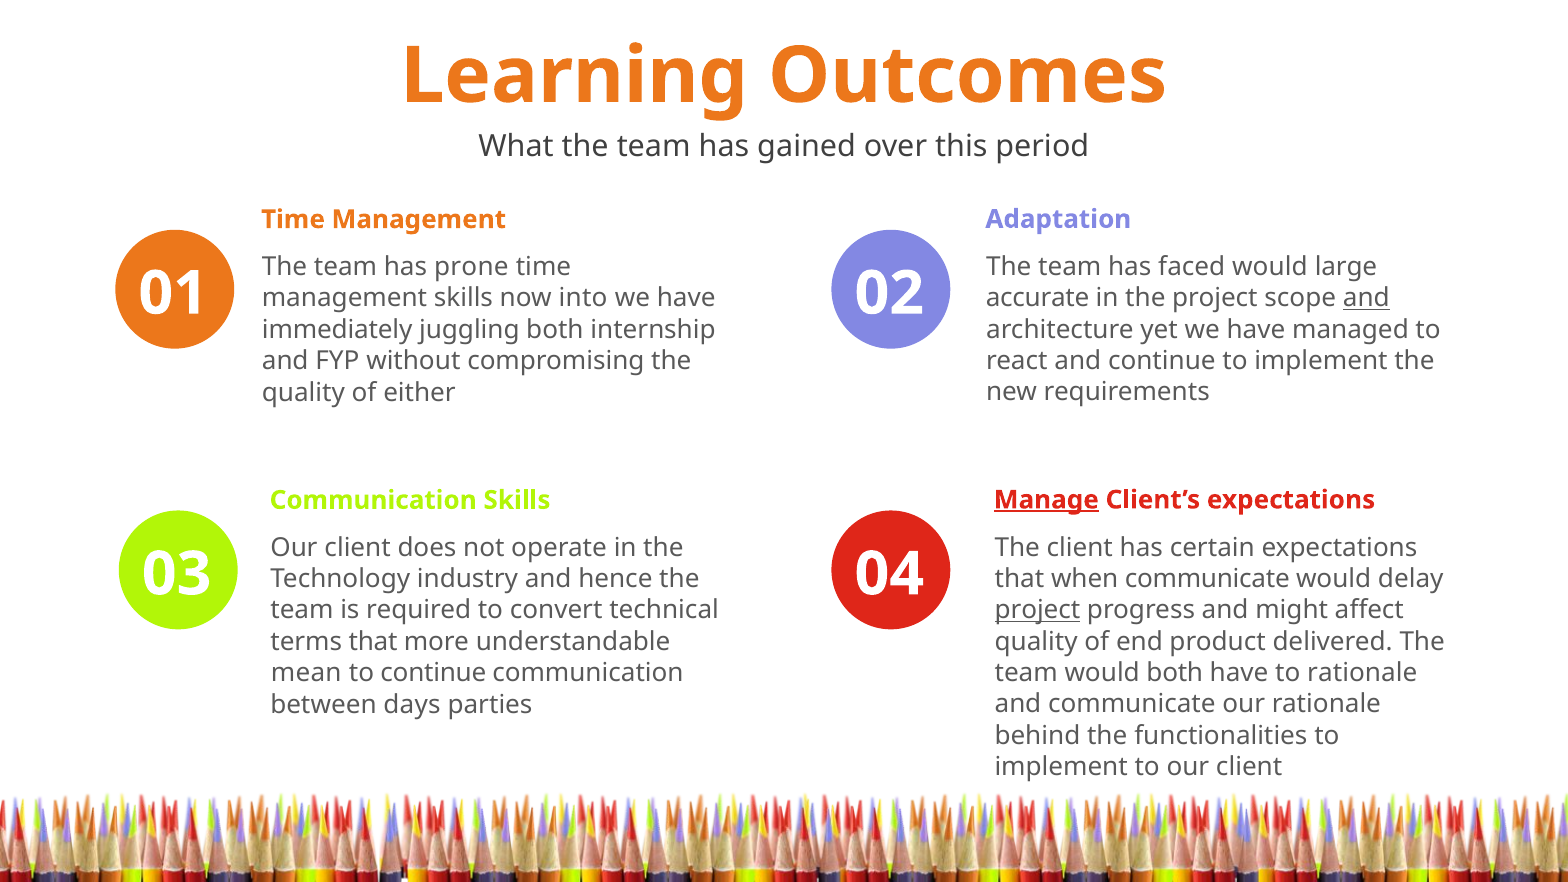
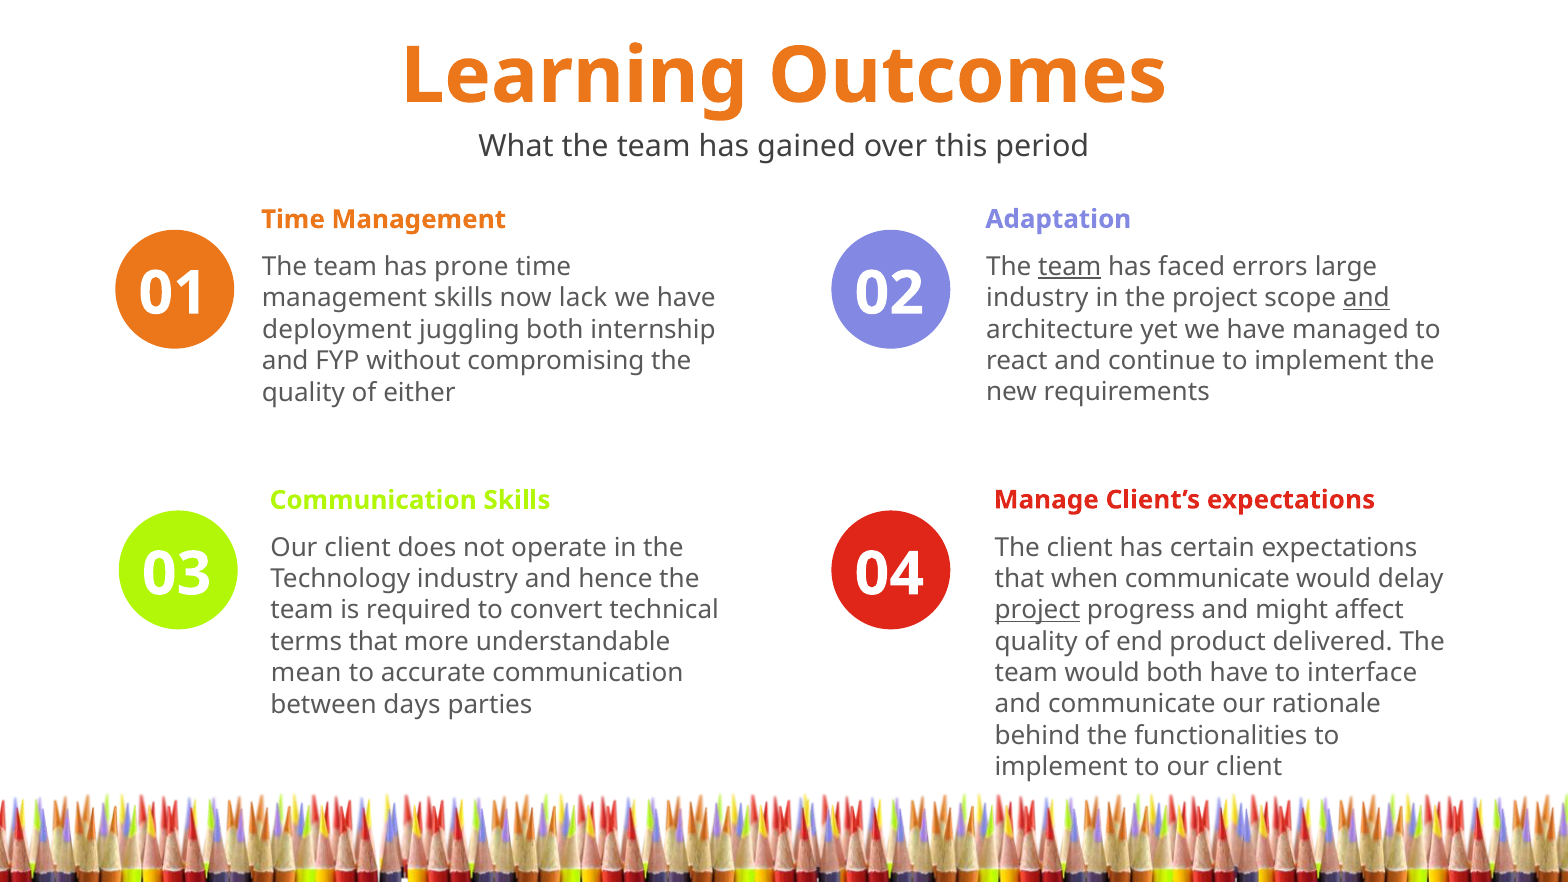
team underline: none -> present (1070, 267)
faced would: would -> errors (1270, 267)
accurate: accurate -> industry (1037, 298)
into: into -> lack (583, 298)
immediately: immediately -> deployment (337, 330)
Manage underline: present -> none (1046, 500)
to rationale: rationale -> interface (1362, 673)
to continue: continue -> accurate (433, 673)
